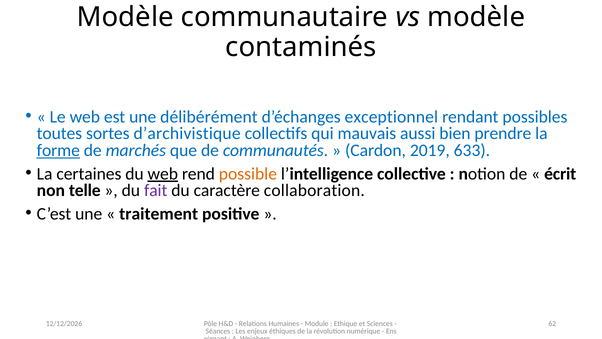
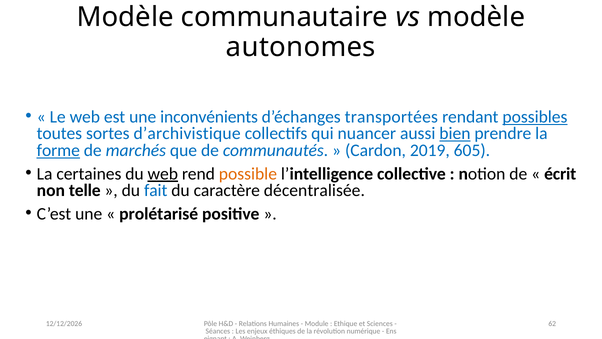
contaminés: contaminés -> autonomes (301, 47)
délibérément: délibérément -> inconvénients (209, 117)
exceptionnel: exceptionnel -> transportées (391, 117)
possibles underline: none -> present (535, 117)
mauvais: mauvais -> nuancer (367, 133)
bien underline: none -> present (455, 133)
633: 633 -> 605 (472, 150)
fait colour: purple -> blue (156, 190)
collaboration: collaboration -> décentralisée (314, 190)
traitement: traitement -> prolétarisé (159, 214)
